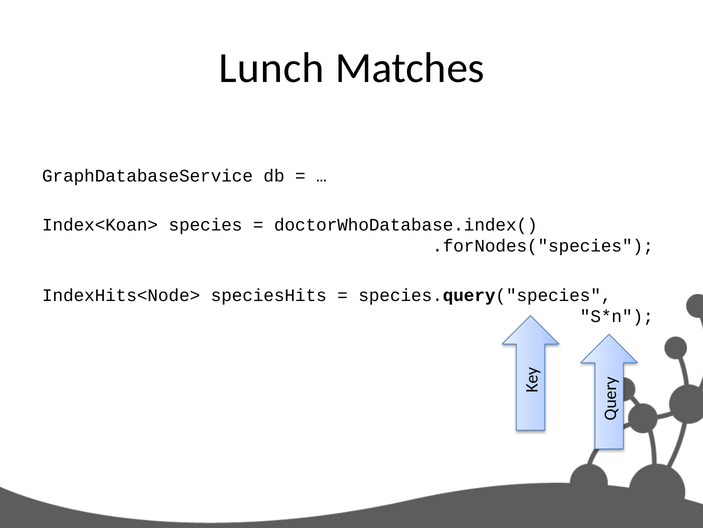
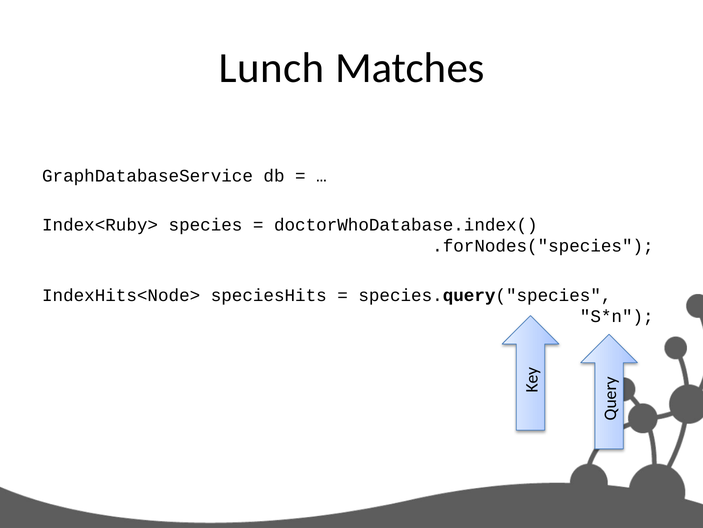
Index<Koan>: Index<Koan> -> Index<Ruby> (100, 225)
